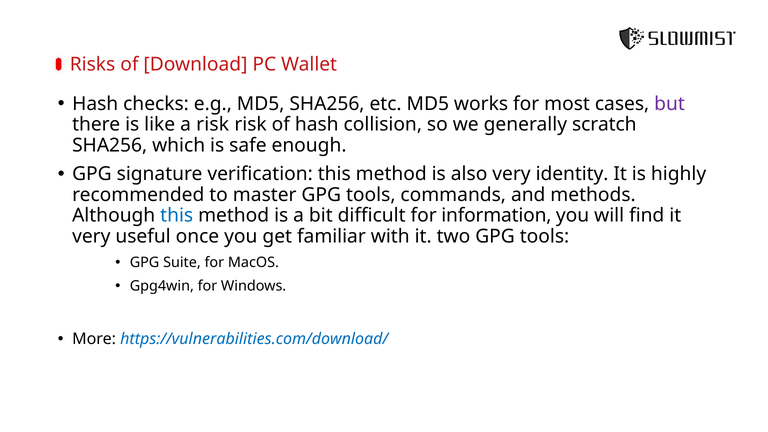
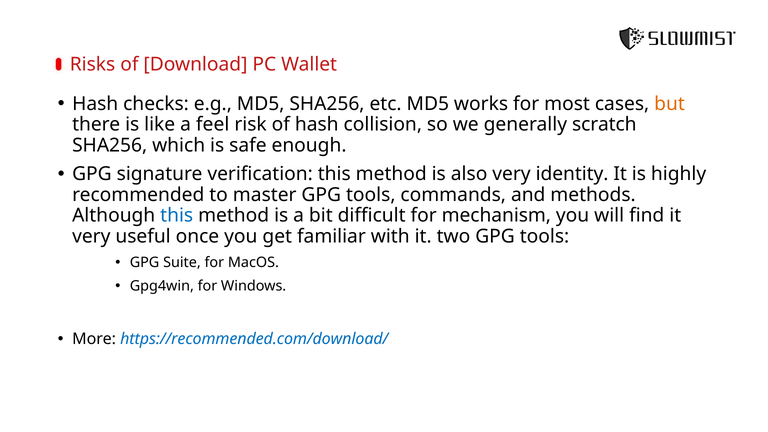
but colour: purple -> orange (670, 104)
a risk: risk -> feel (213, 125)
information: information -> mechanism (496, 215)
https://vulnerabilities.com/download/: https://vulnerabilities.com/download/ -> https://recommended.com/download/ (254, 339)
